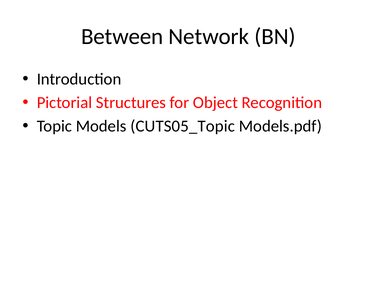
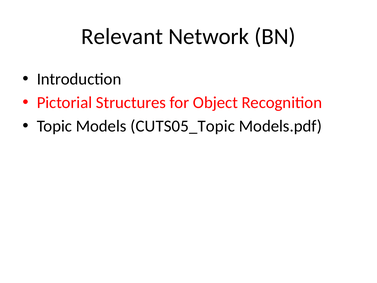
Between: Between -> Relevant (122, 36)
